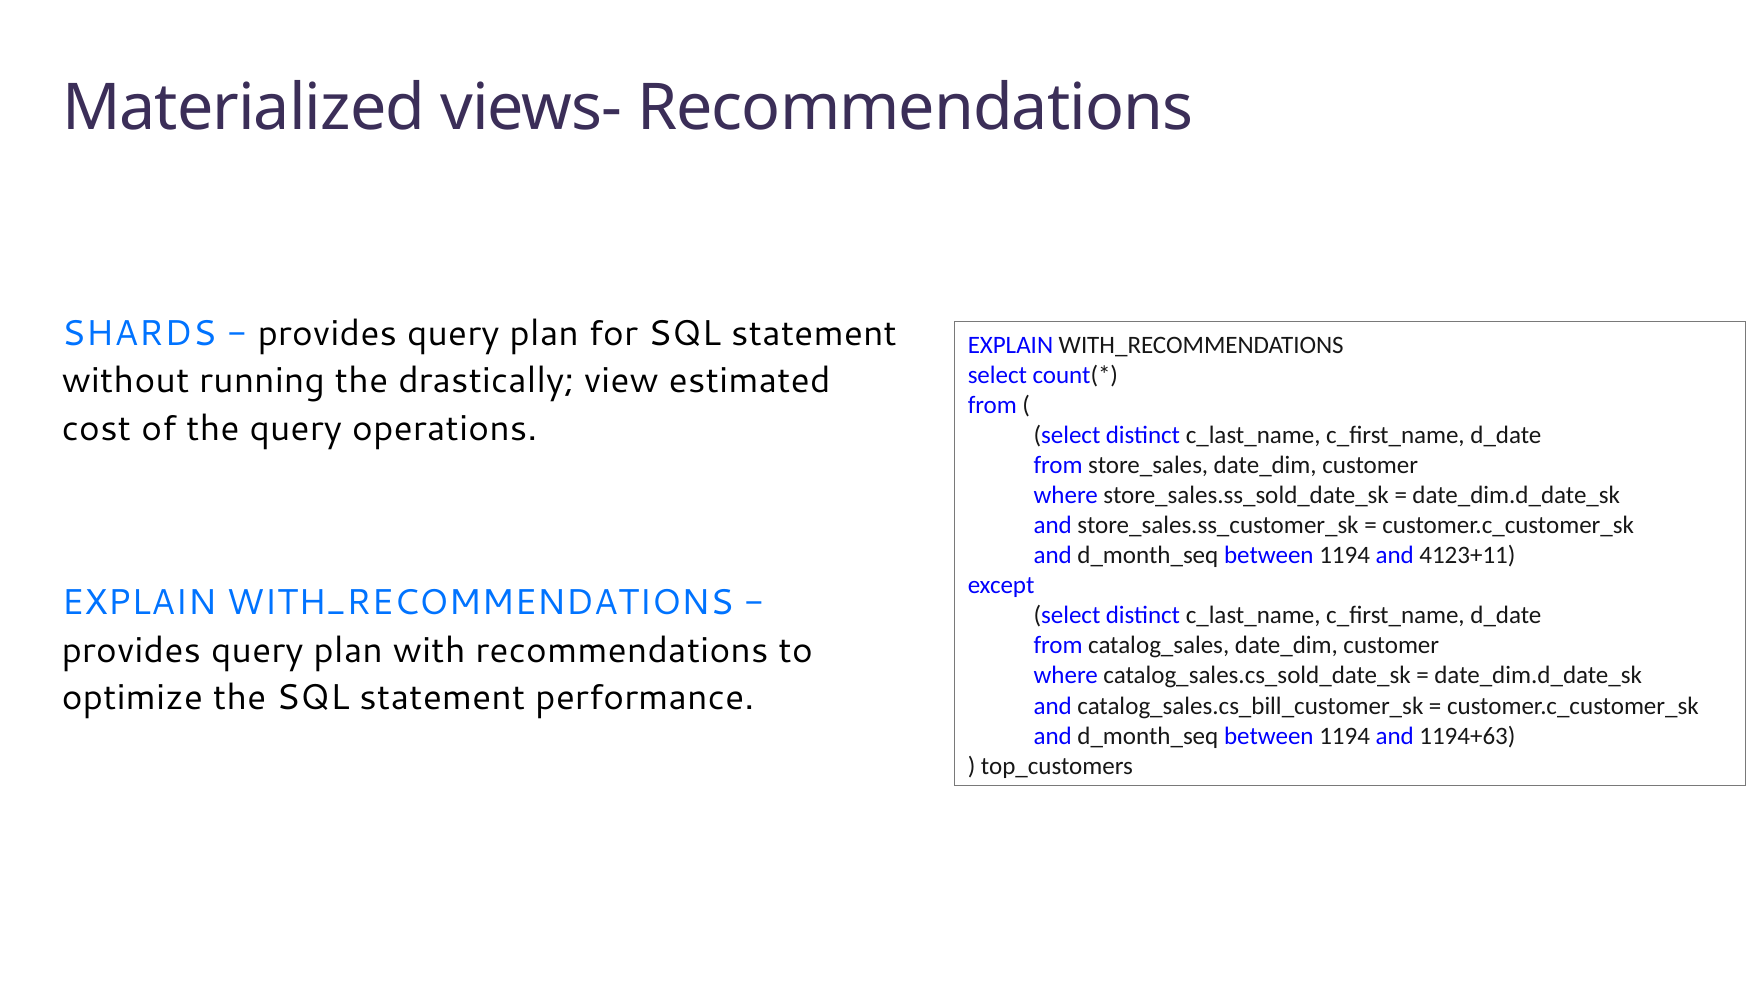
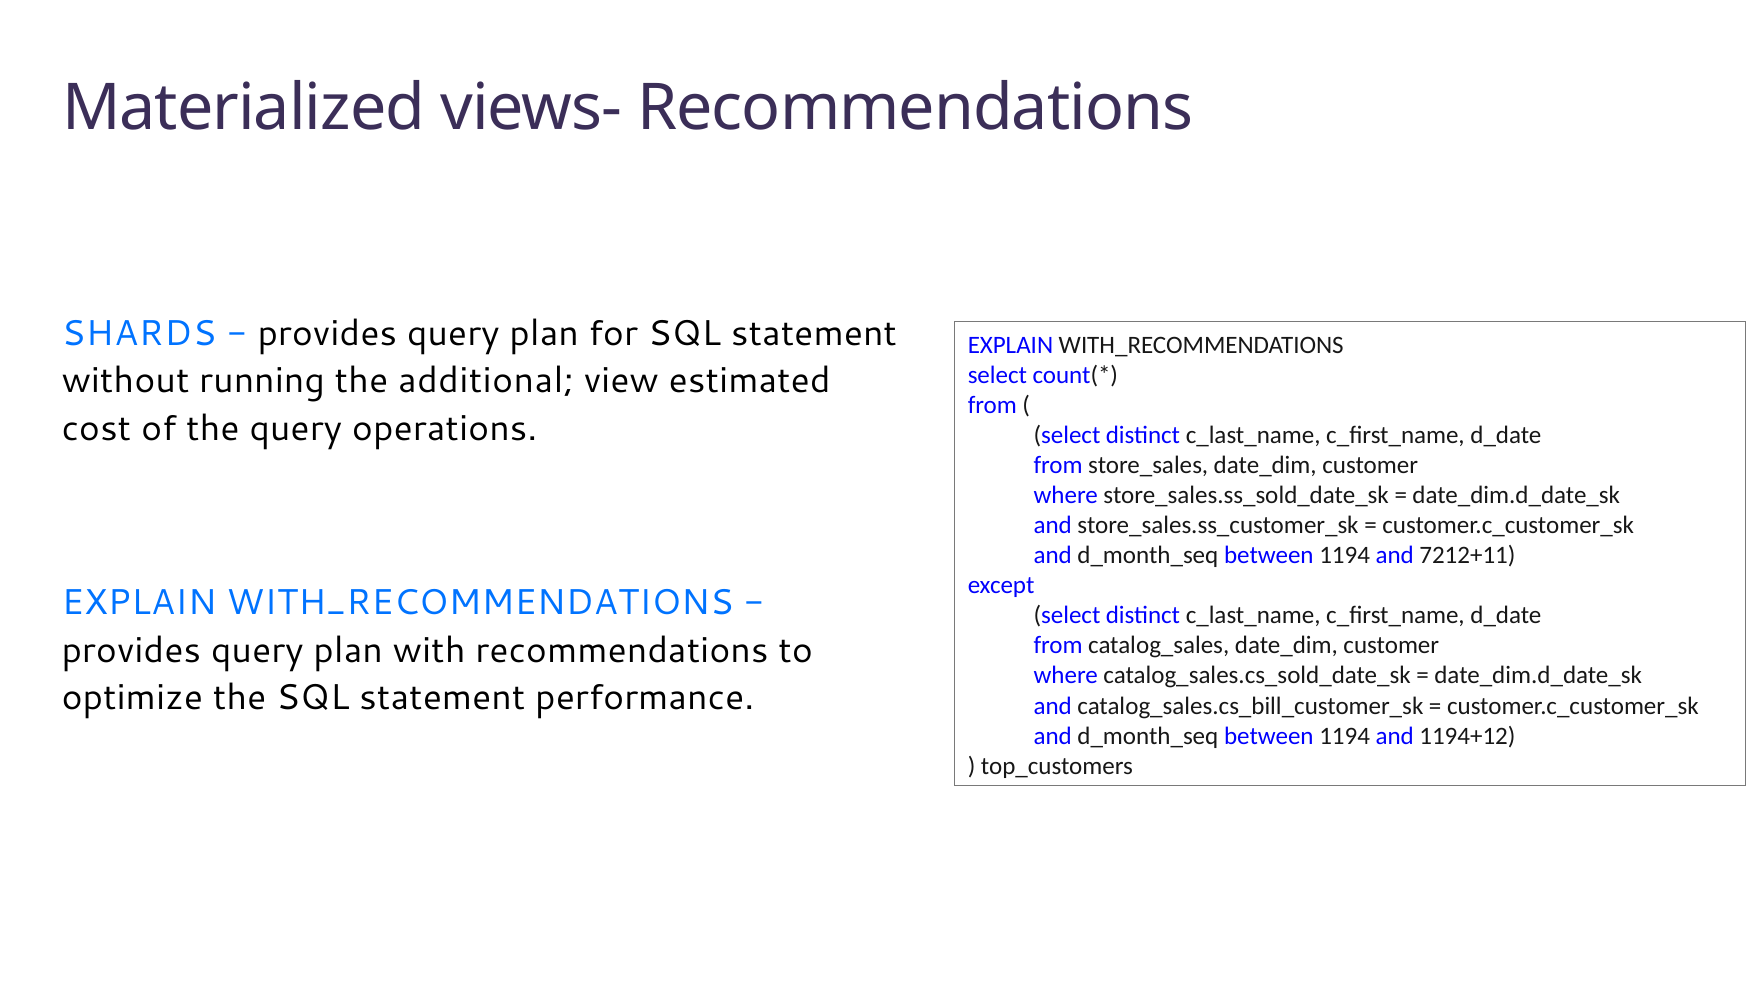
drastically: drastically -> additional (486, 381)
4123+11: 4123+11 -> 7212+11 (1467, 555)
1194+63: 1194+63 -> 1194+12 (1467, 736)
